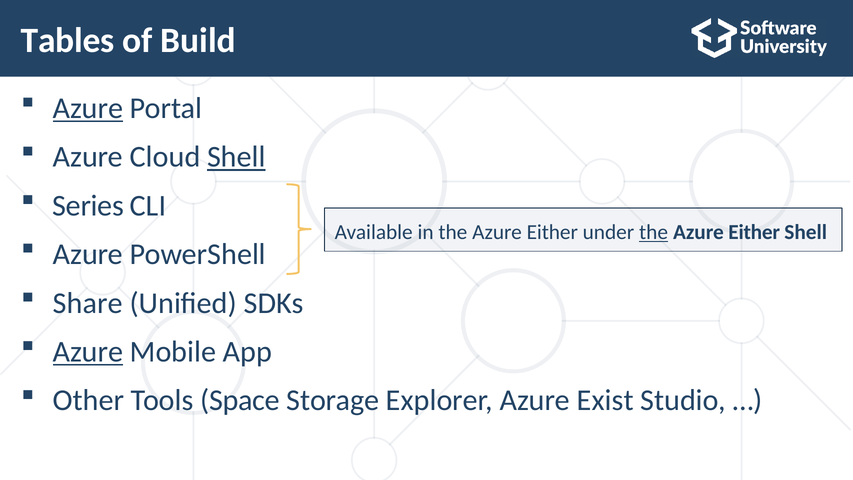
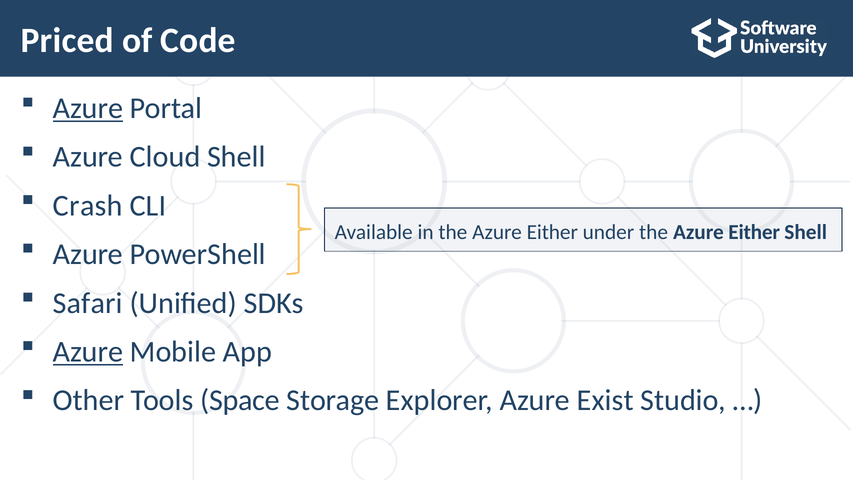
Tables: Tables -> Priced (67, 40)
Build: Build -> Code (198, 40)
Shell underline: present -> none (236, 157)
Series: Series -> Crash (88, 206)
the underline: present -> none (654, 232)
Share: Share -> Safari (88, 303)
